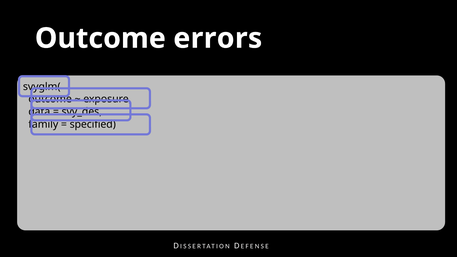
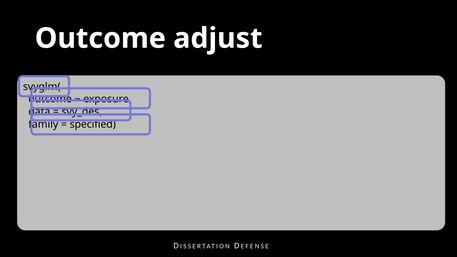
errors: errors -> adjust (218, 38)
